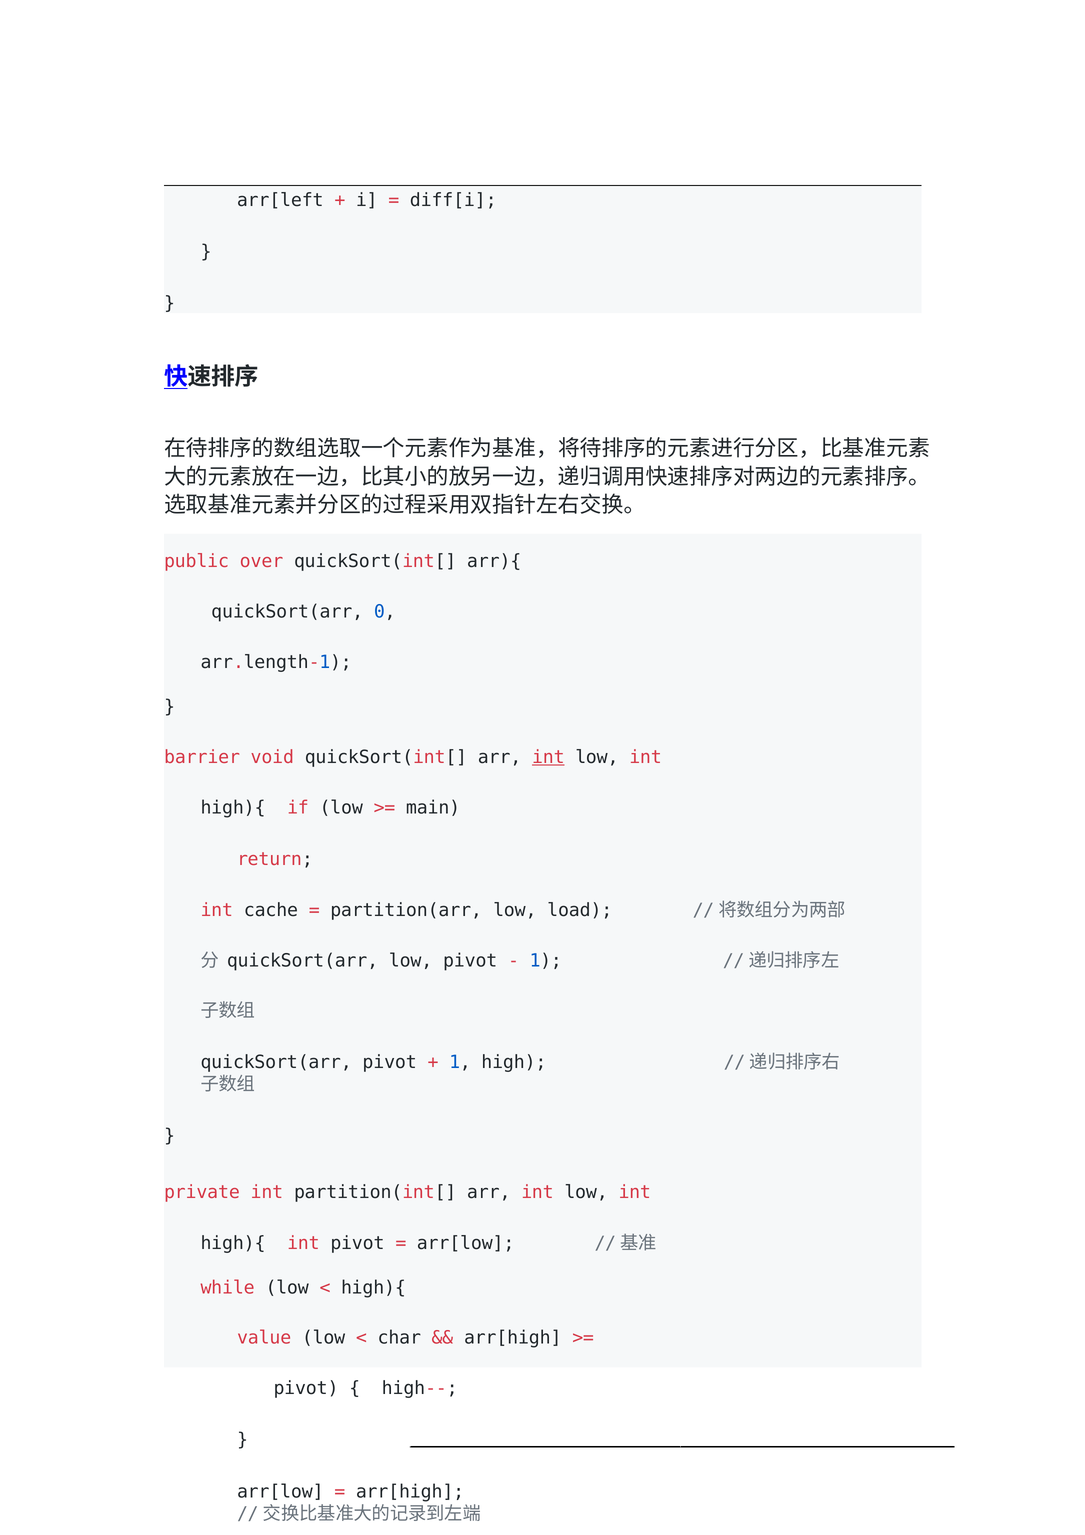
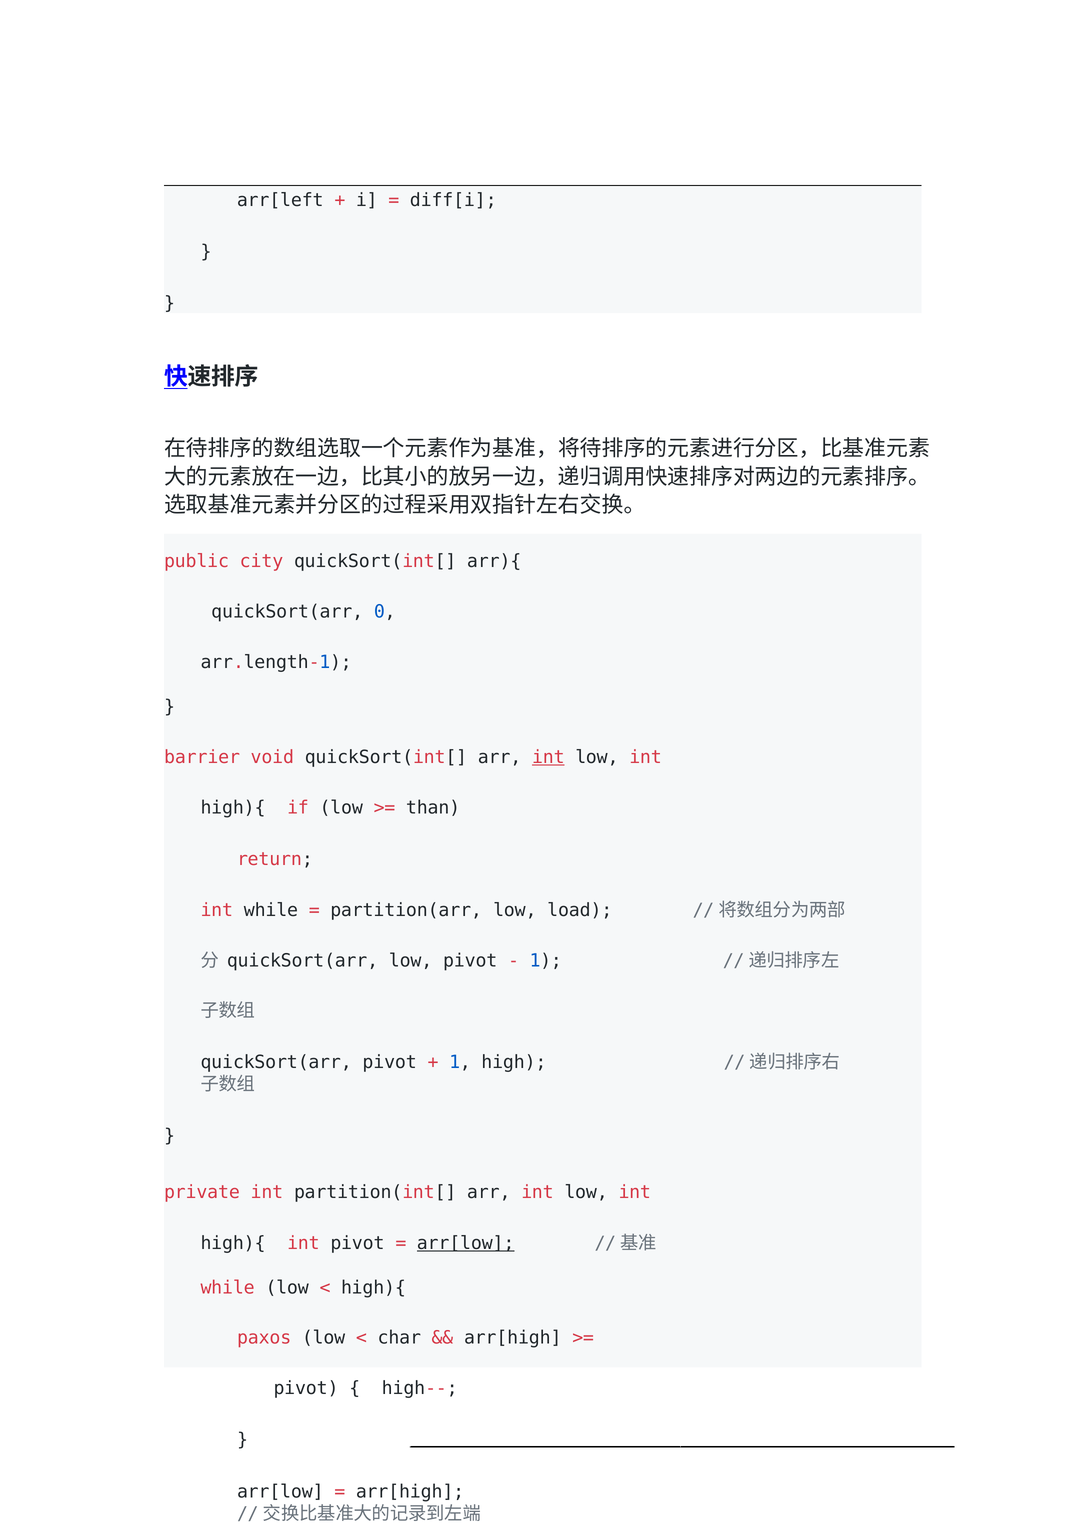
over: over -> city (262, 561)
main: main -> than (433, 808)
int cache: cache -> while (271, 910)
arr[low underline: none -> present (466, 1243)
value: value -> paxos (264, 1338)
